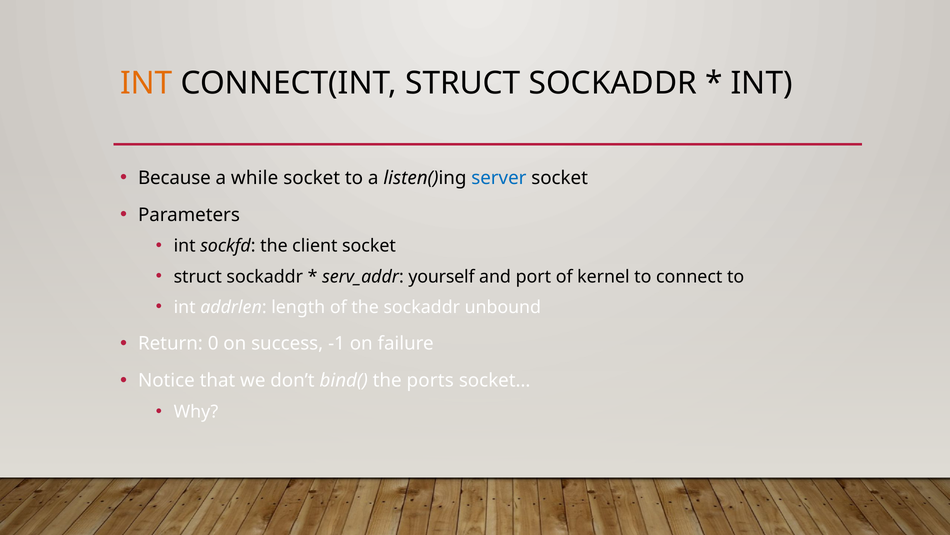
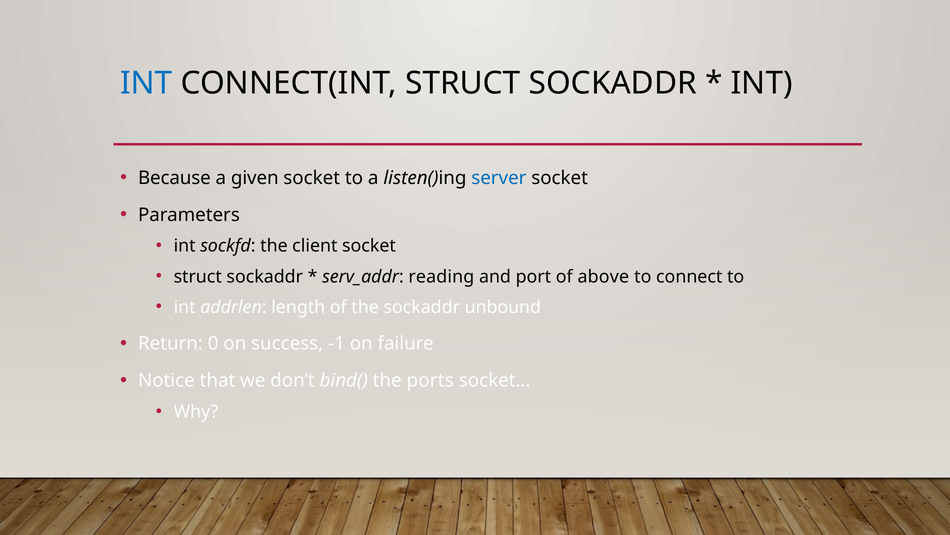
INT colour: orange -> blue (146, 83)
while: while -> given (255, 178)
yourself: yourself -> reading (441, 276)
kernel: kernel -> above (603, 276)
